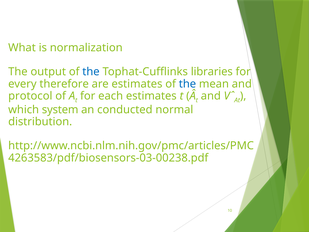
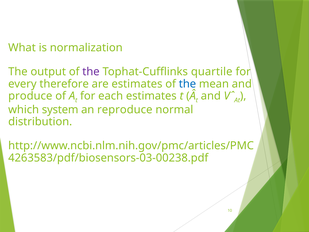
the colour: blue -> purple (91, 72)
libraries: libraries -> quartile (212, 72)
protocol: protocol -> produce (30, 96)
conducted: conducted -> reproduce (125, 110)
